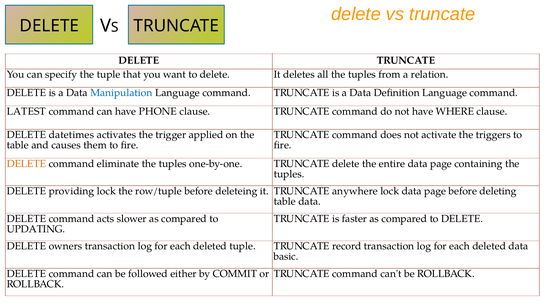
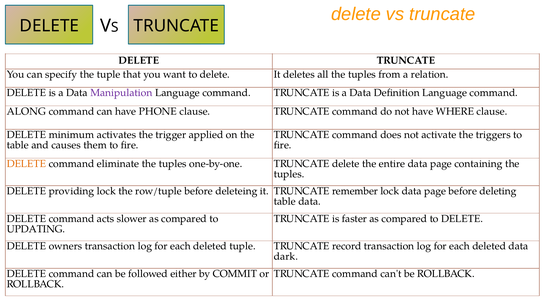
Manipulation colour: blue -> purple (121, 93)
LATEST: LATEST -> ALONG (26, 111)
datetimes: datetimes -> minimum (71, 135)
anywhere: anywhere -> remember (355, 191)
basic: basic -> dark (286, 257)
